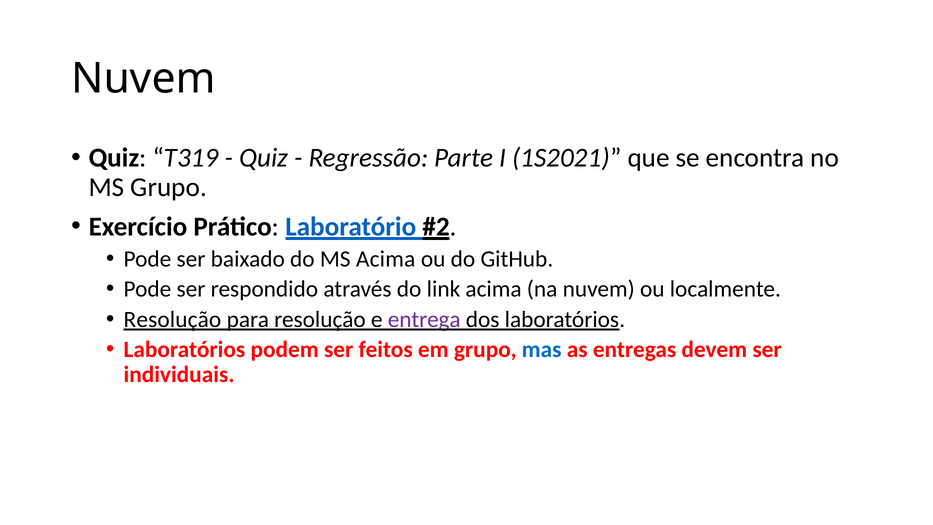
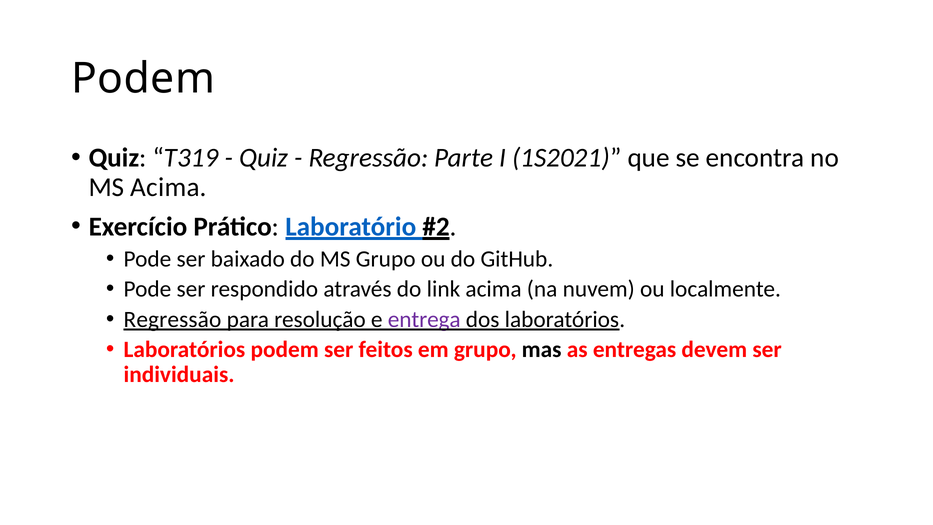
Nuvem: Nuvem -> Podem (143, 78)
MS Grupo: Grupo -> Acima (169, 187)
MS Acima: Acima -> Grupo (386, 259)
Resolução: Resolução -> Regressão (172, 319)
mas colour: blue -> black (542, 349)
